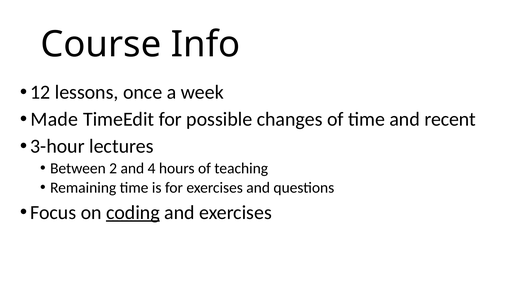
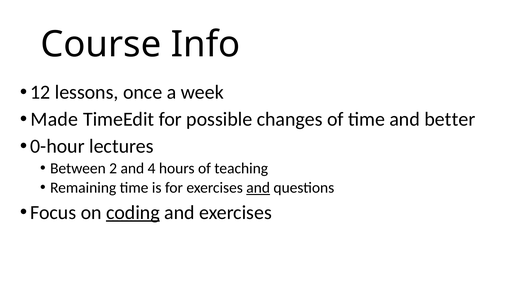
recent: recent -> better (450, 119)
3-hour: 3-hour -> 0-hour (57, 146)
and underline: none -> present (258, 188)
